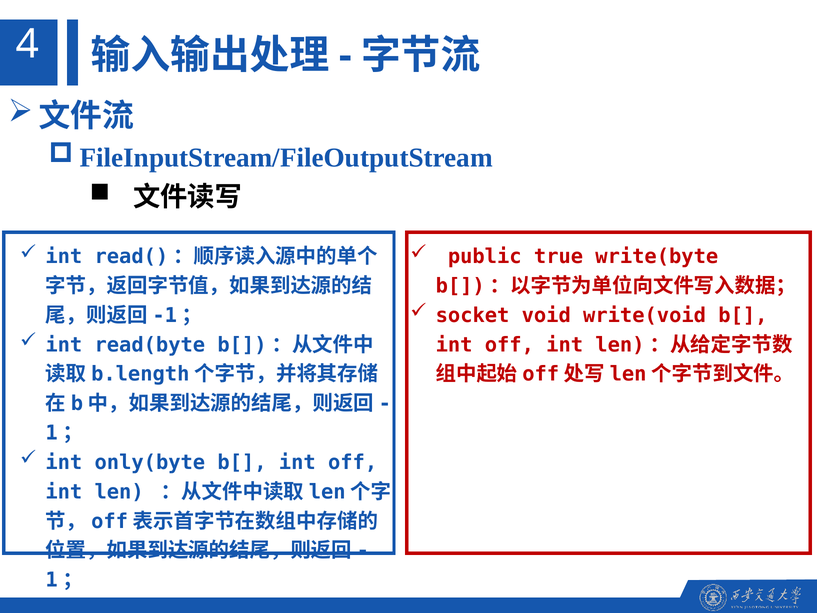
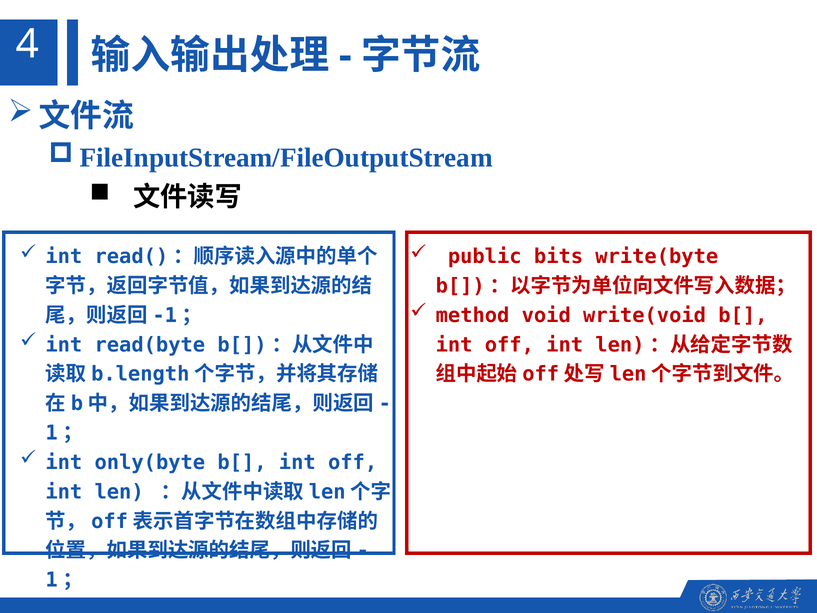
true: true -> bits (559, 257)
socket: socket -> method (473, 315)
